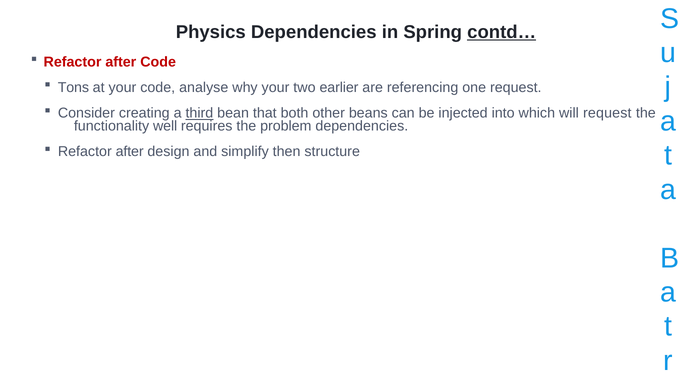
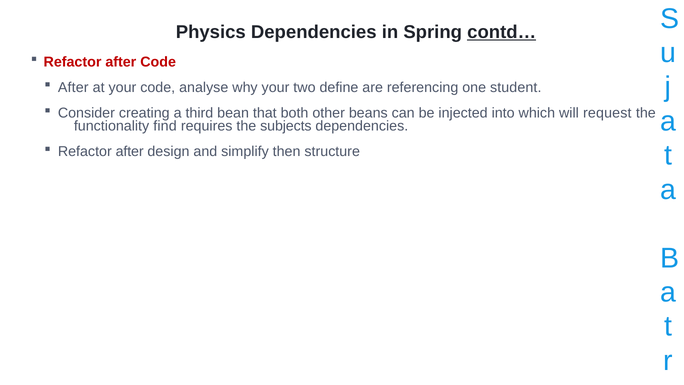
Tons: Tons -> After (73, 88)
earlier: earlier -> define (339, 88)
one request: request -> student (516, 88)
third underline: present -> none (199, 113)
well: well -> find (165, 126)
problem: problem -> subjects (286, 126)
